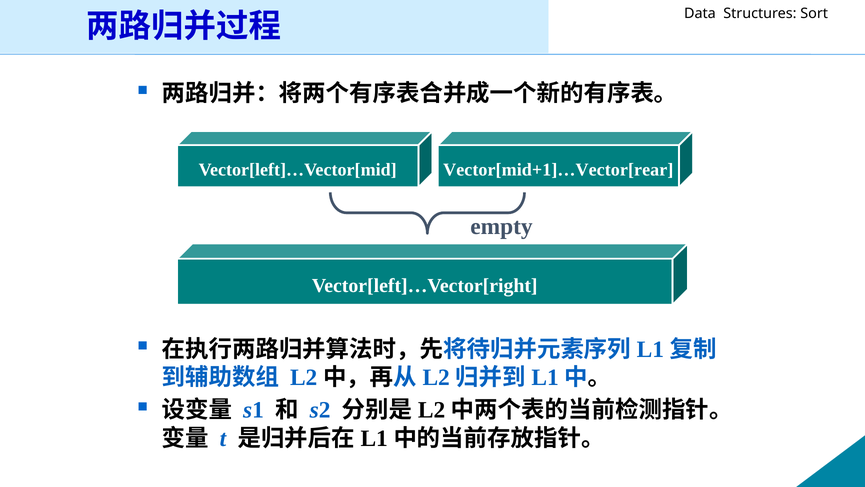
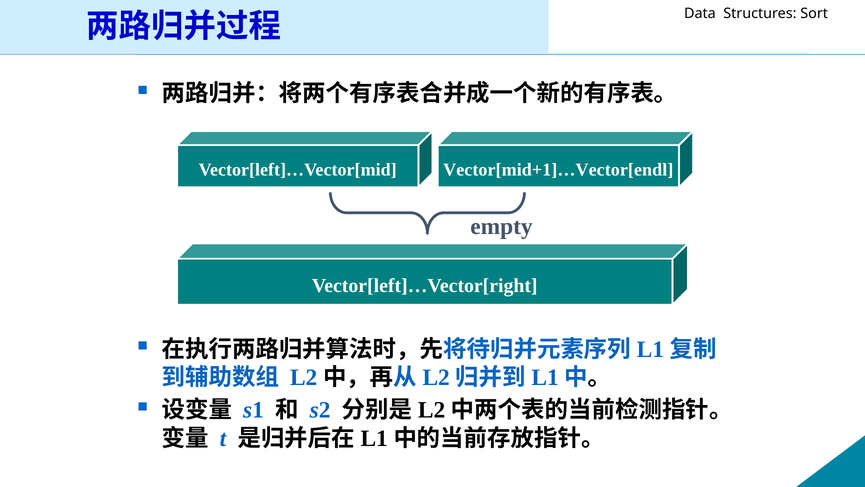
Vector[mid+1]…Vector[rear: Vector[mid+1]…Vector[rear -> Vector[mid+1]…Vector[endl (558, 169)
